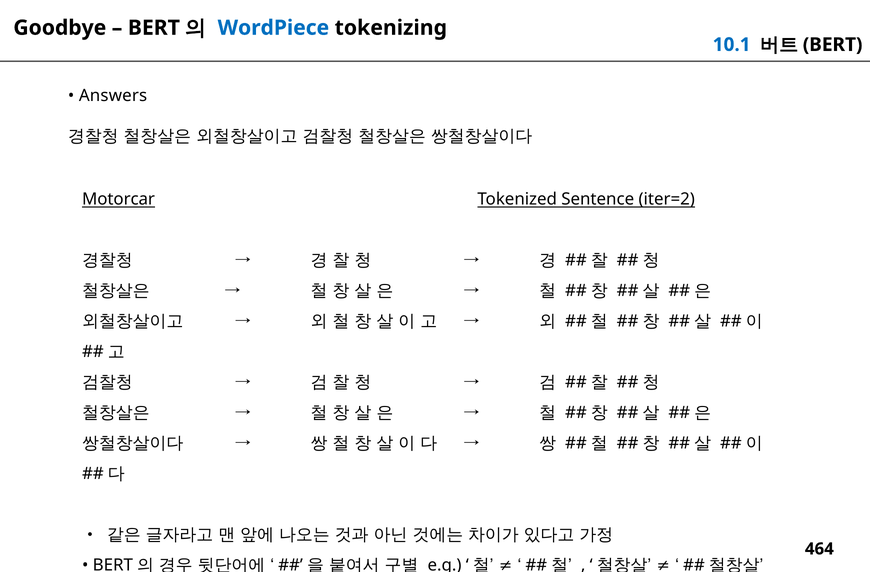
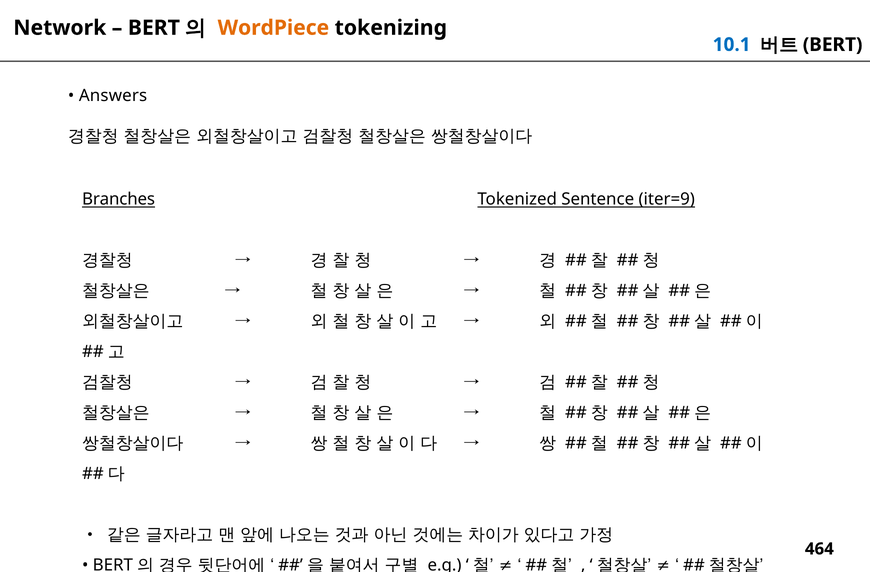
Goodbye: Goodbye -> Network (60, 28)
WordPiece colour: blue -> orange (273, 28)
Motorcar: Motorcar -> Branches (119, 199)
iter=2: iter=2 -> iter=9 (667, 199)
